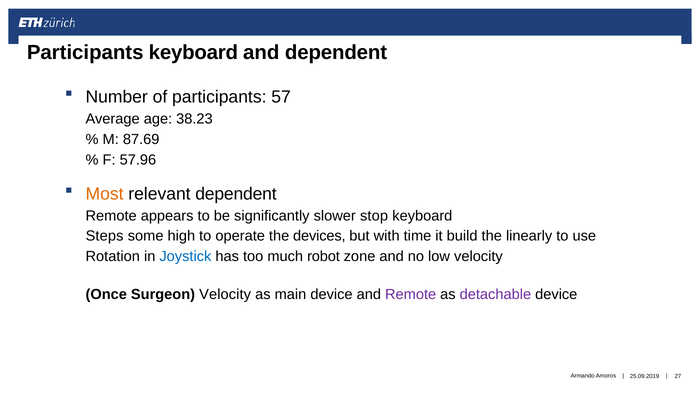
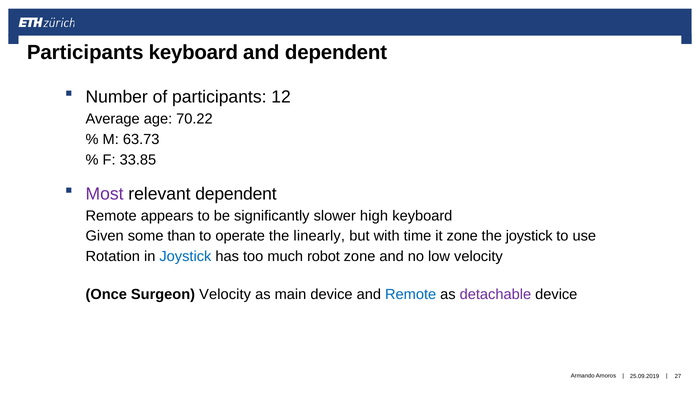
57: 57 -> 12 (281, 97)
38.23: 38.23 -> 70.22 (194, 119)
87.69: 87.69 -> 63.73 (141, 139)
57.96: 57.96 -> 33.85 (138, 160)
Most colour: orange -> purple (105, 194)
stop: stop -> high (374, 216)
Steps: Steps -> Given (105, 236)
high: high -> than (181, 236)
devices: devices -> linearly (319, 236)
it build: build -> zone (462, 236)
the linearly: linearly -> joystick (529, 236)
Remote colour: purple -> blue (411, 294)
